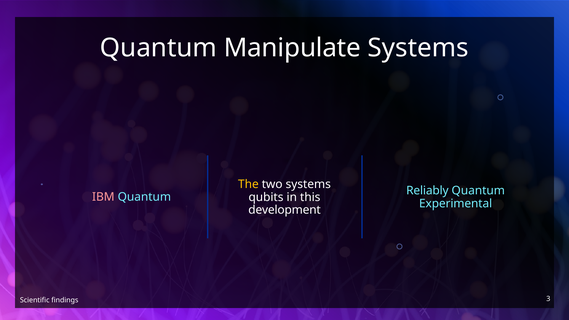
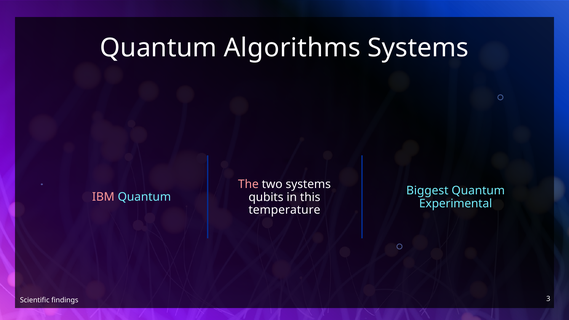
Manipulate: Manipulate -> Algorithms (292, 48)
The colour: yellow -> pink (248, 184)
Reliably: Reliably -> Biggest (427, 191)
development: development -> temperature (284, 210)
